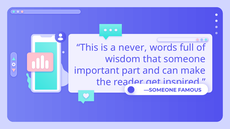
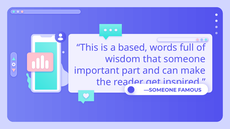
never: never -> based (133, 48)
